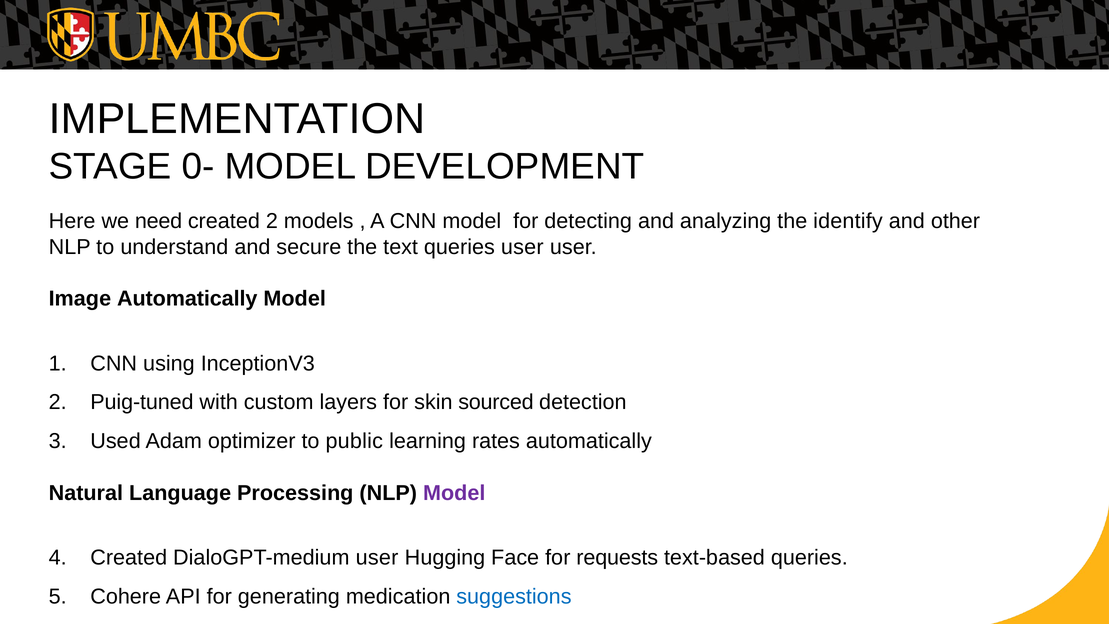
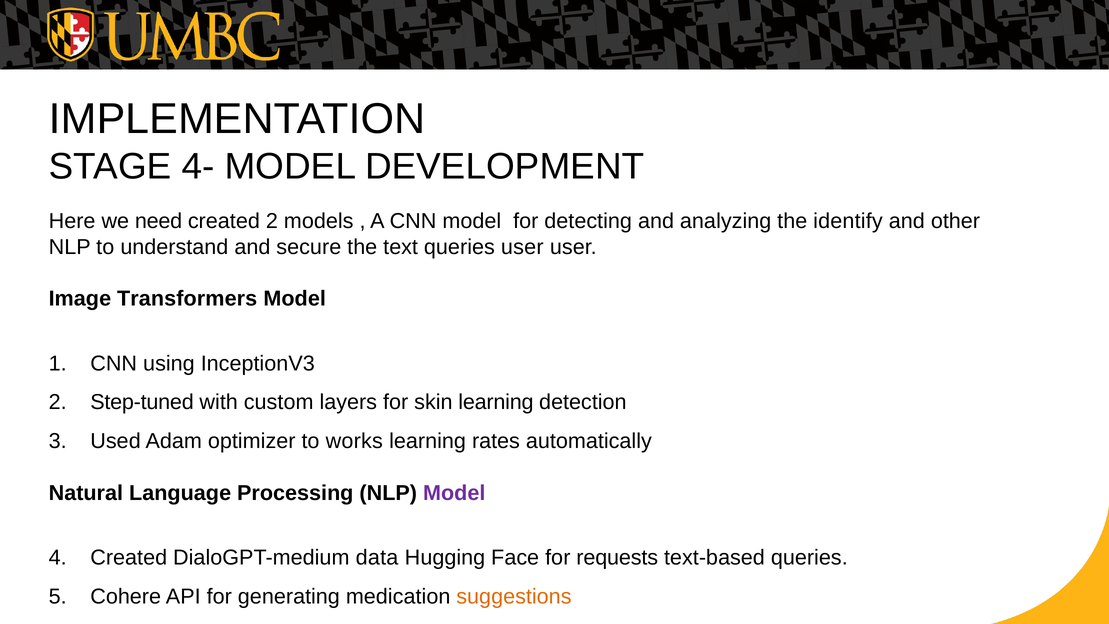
0-: 0- -> 4- (198, 166)
Image Automatically: Automatically -> Transformers (187, 299)
Puig-tuned: Puig-tuned -> Step-tuned (142, 402)
skin sourced: sourced -> learning (496, 402)
public: public -> works (354, 441)
DialoGPT-medium user: user -> data (377, 558)
suggestions colour: blue -> orange (514, 596)
